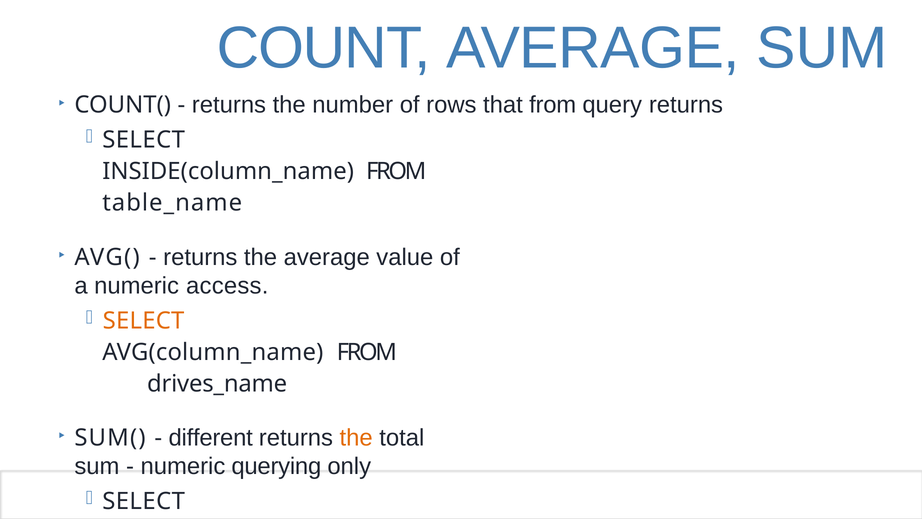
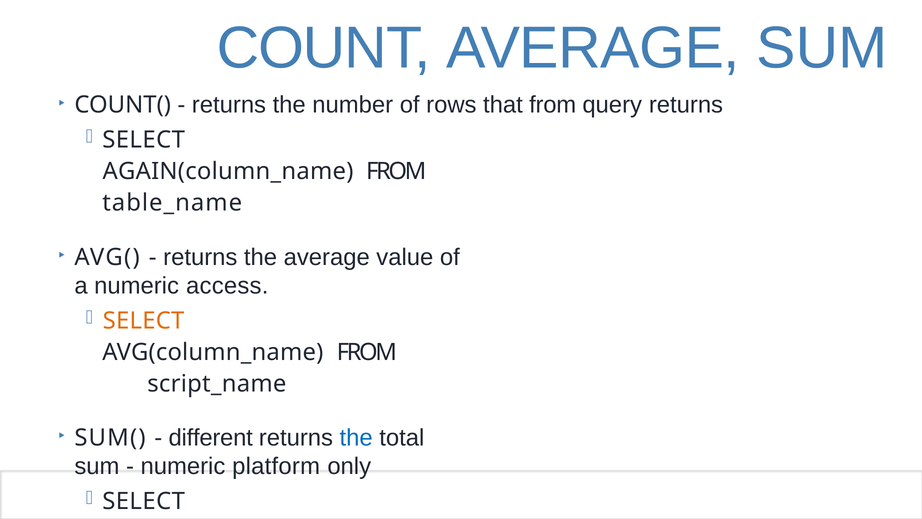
INSIDE(column_name: INSIDE(column_name -> AGAIN(column_name (228, 171)
drives_name: drives_name -> script_name (217, 384)
the colour: orange -> blue (356, 437)
querying: querying -> platform (276, 466)
